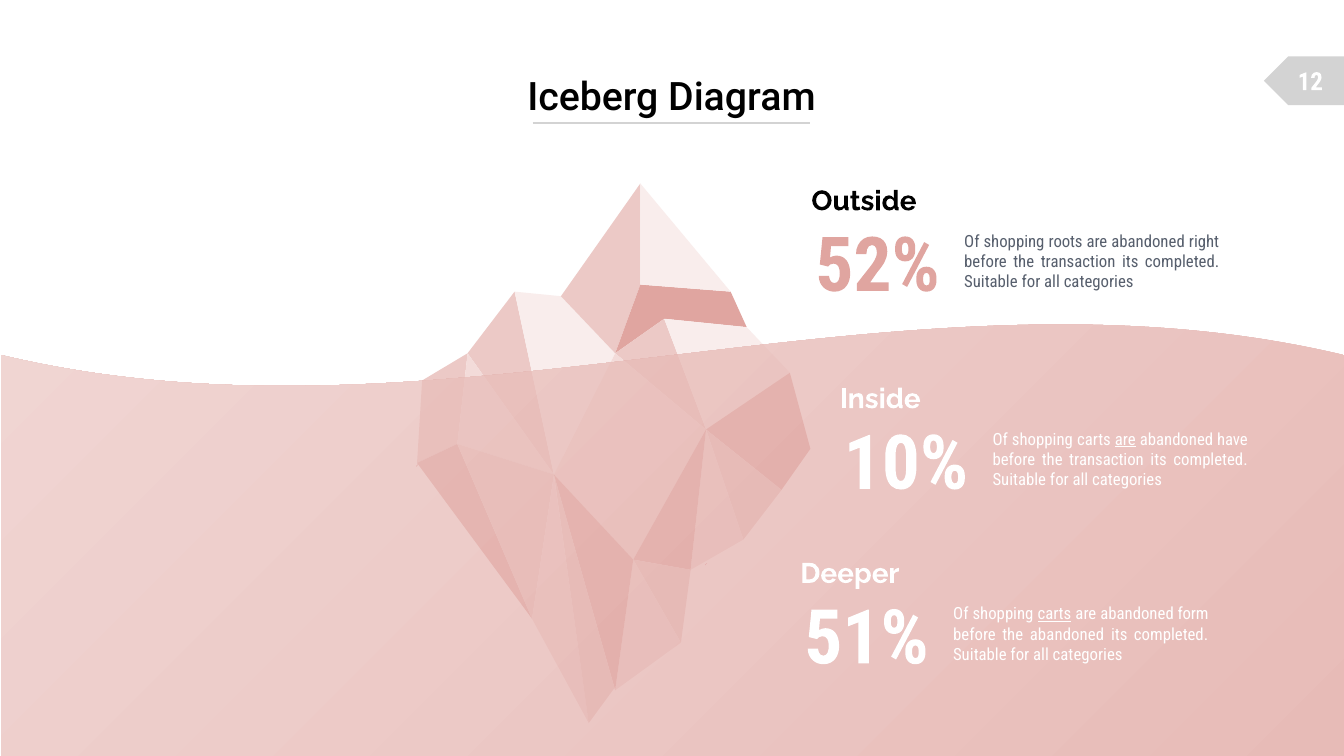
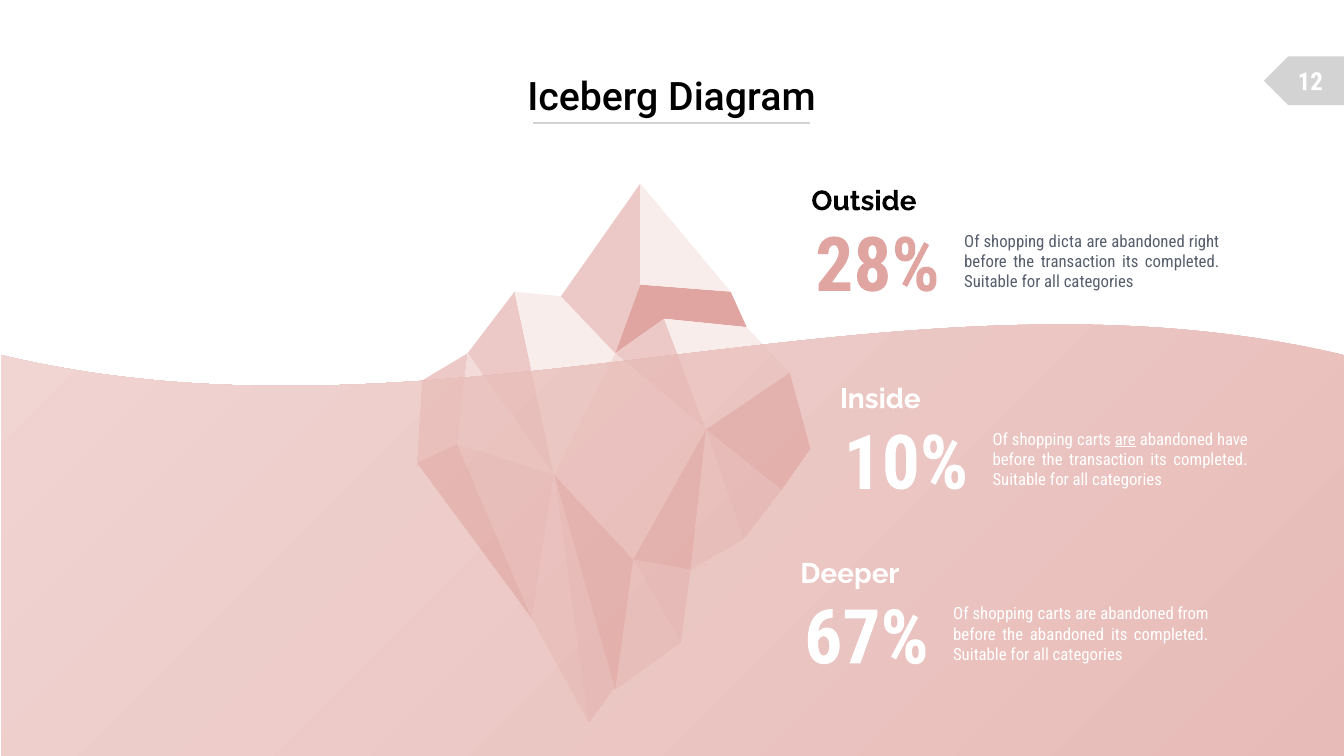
roots: roots -> dicta (1065, 242)
52%: 52% -> 28% (877, 266)
carts underline: present -> none (1054, 614)
form: form -> from (1193, 614)
51%: 51% -> 67% (866, 639)
